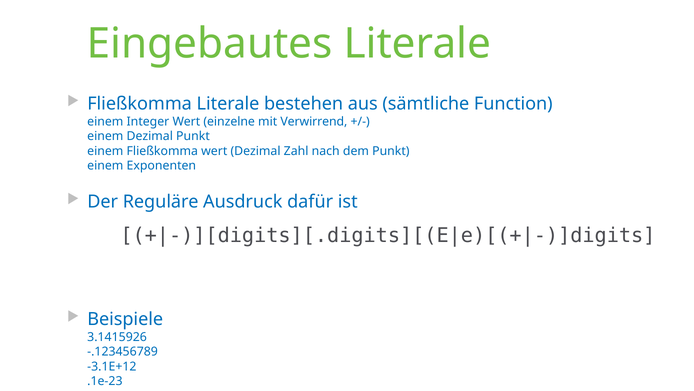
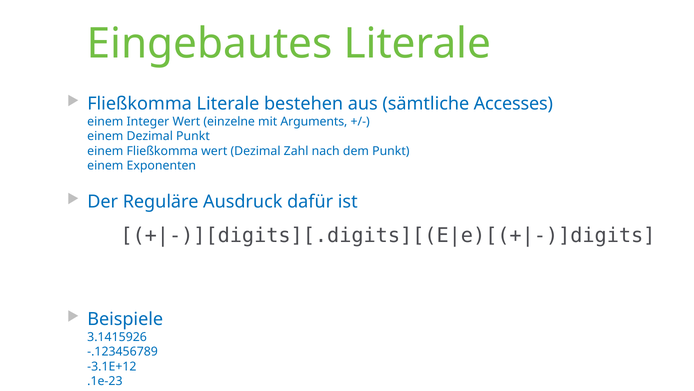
Function: Function -> Accesses (513, 103)
Verwirrend: Verwirrend -> Arguments (314, 121)
